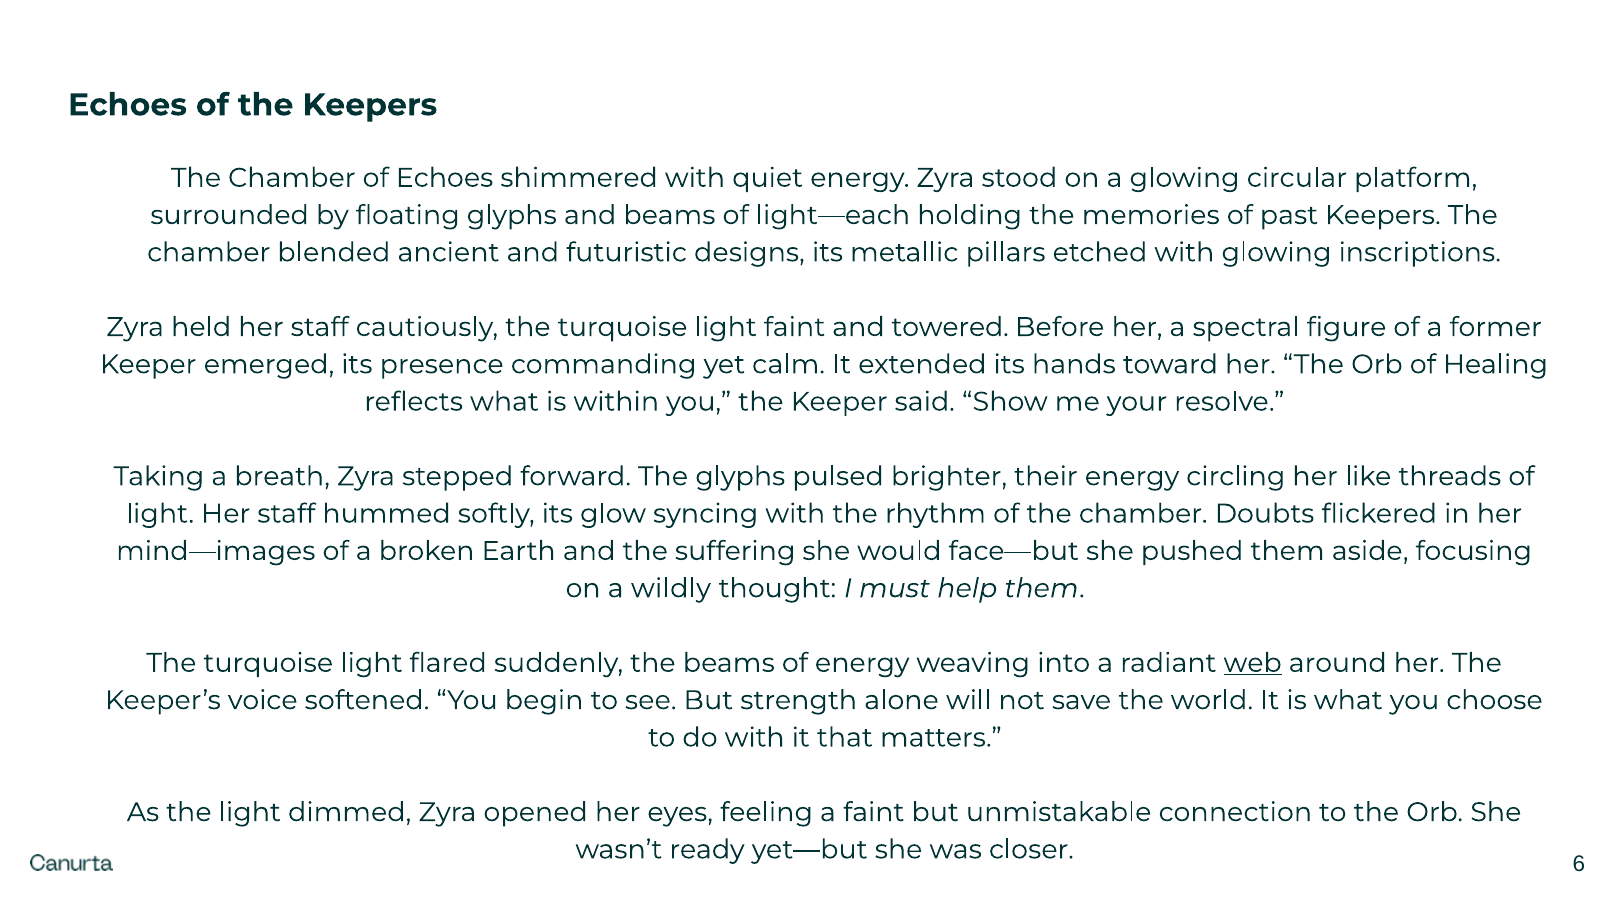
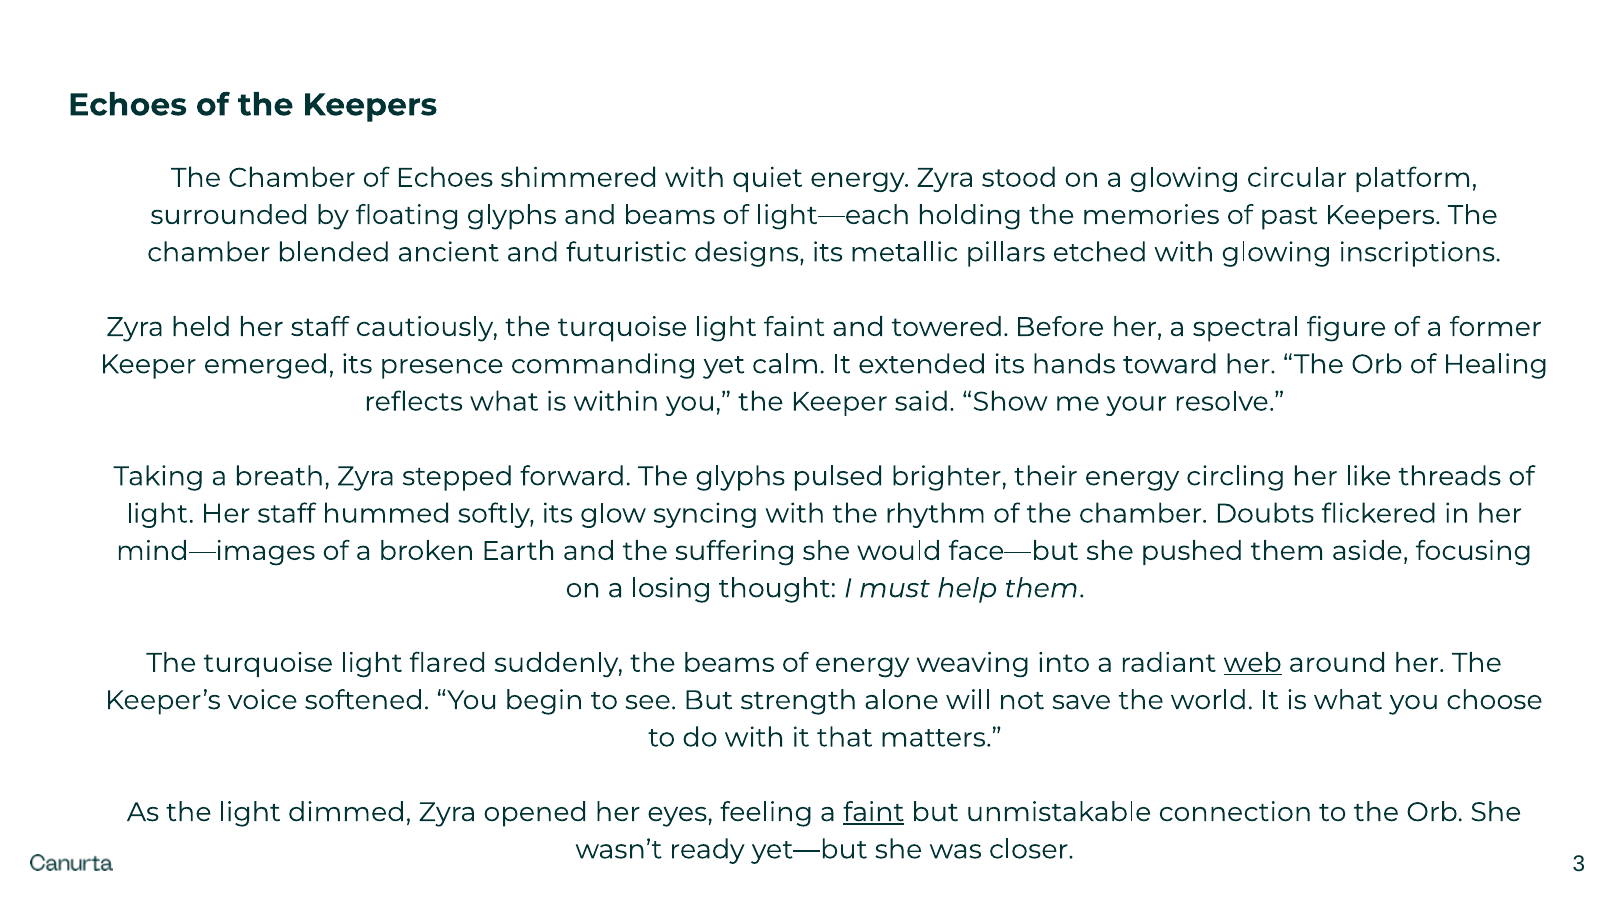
wildly: wildly -> losing (671, 588)
faint underline: none -> present (874, 812)
6: 6 -> 3 (1579, 864)
